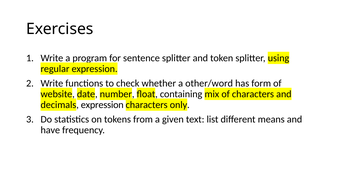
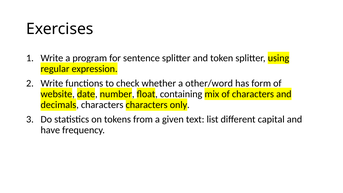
decimals expression: expression -> characters (102, 105)
means: means -> capital (271, 119)
